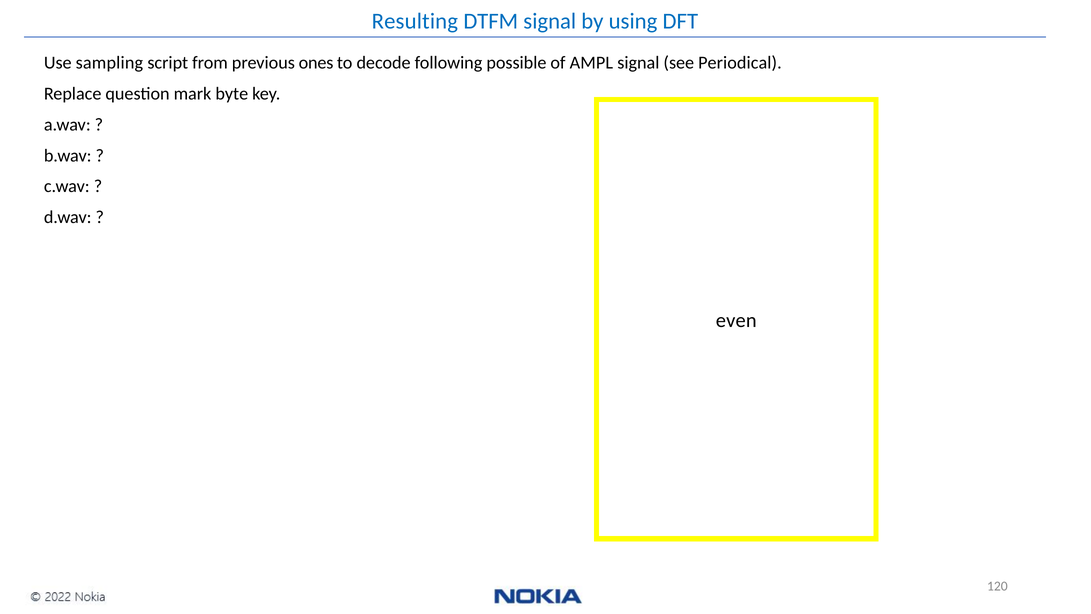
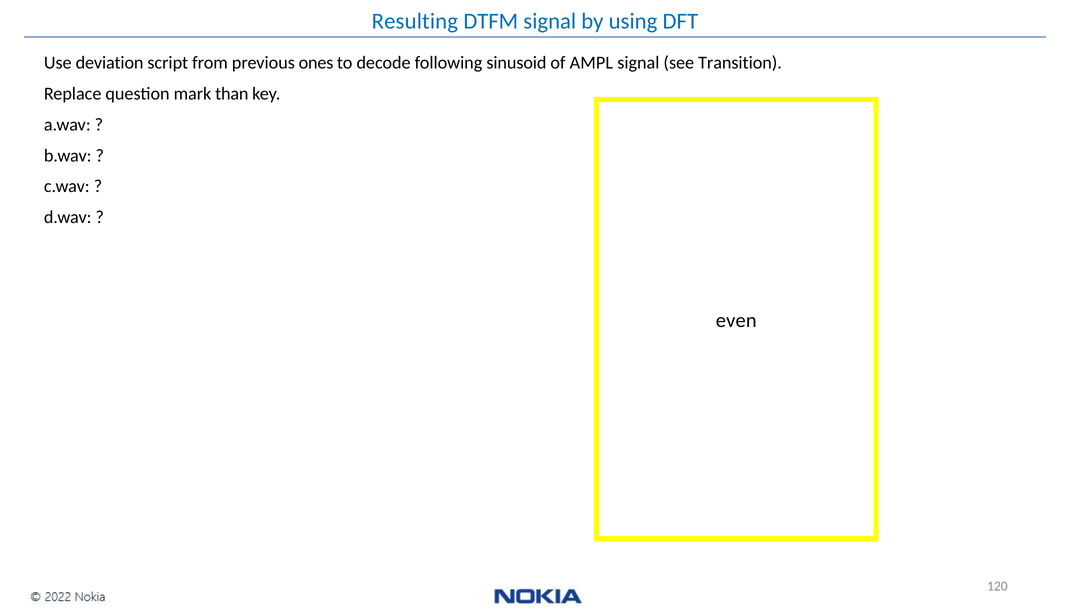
sampling: sampling -> deviation (110, 63)
possible: possible -> sinusoid (516, 63)
Periodical: Periodical -> Transition (740, 63)
byte: byte -> than (232, 94)
